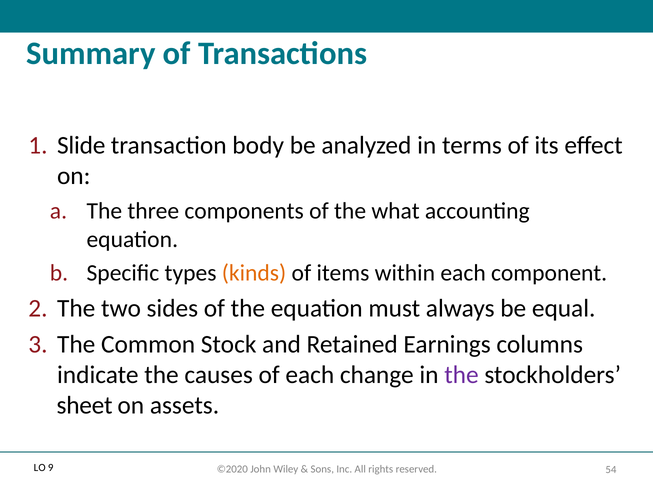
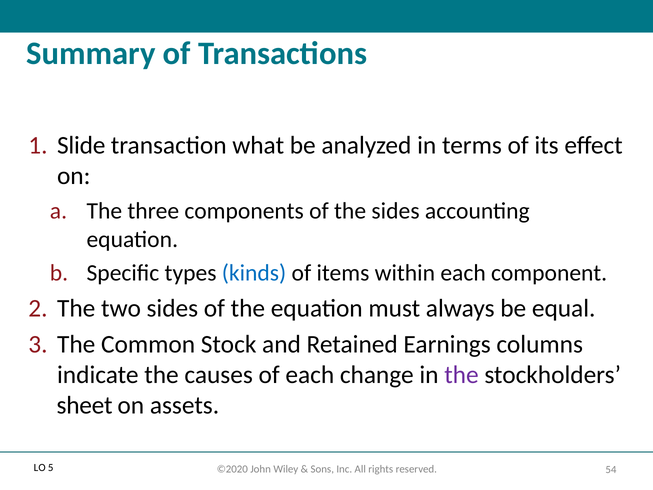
body: body -> what (258, 145)
the what: what -> sides (396, 211)
kinds colour: orange -> blue (254, 273)
9: 9 -> 5 (51, 468)
